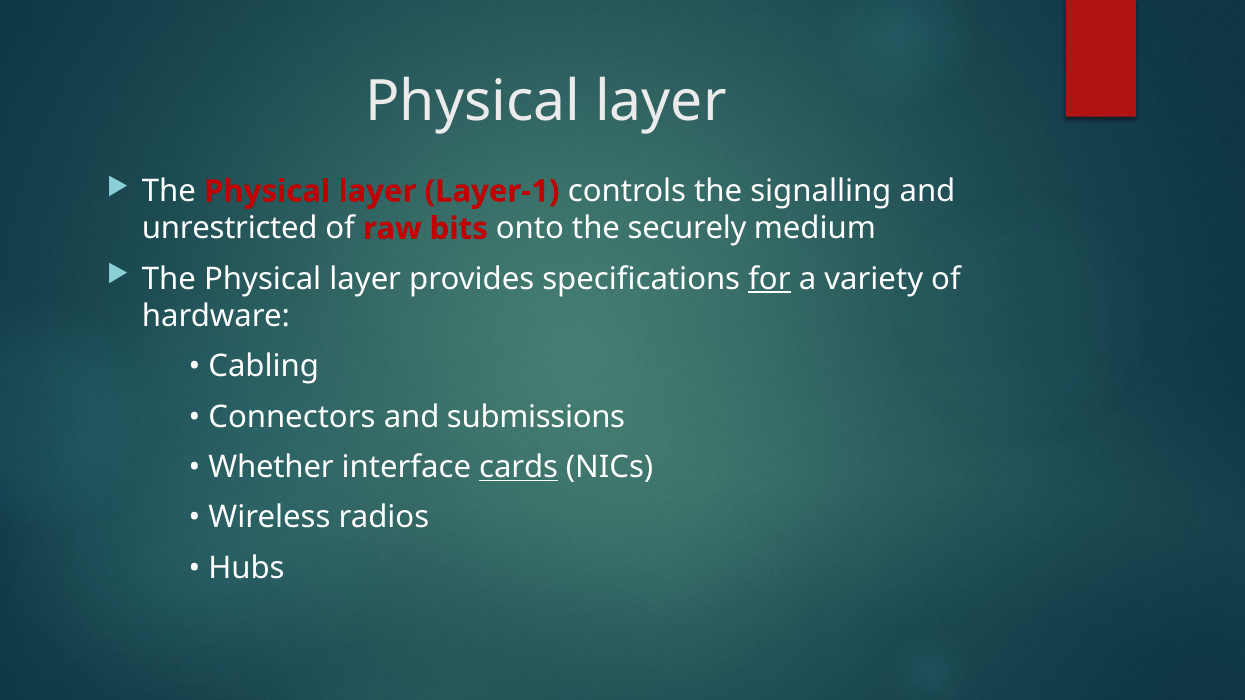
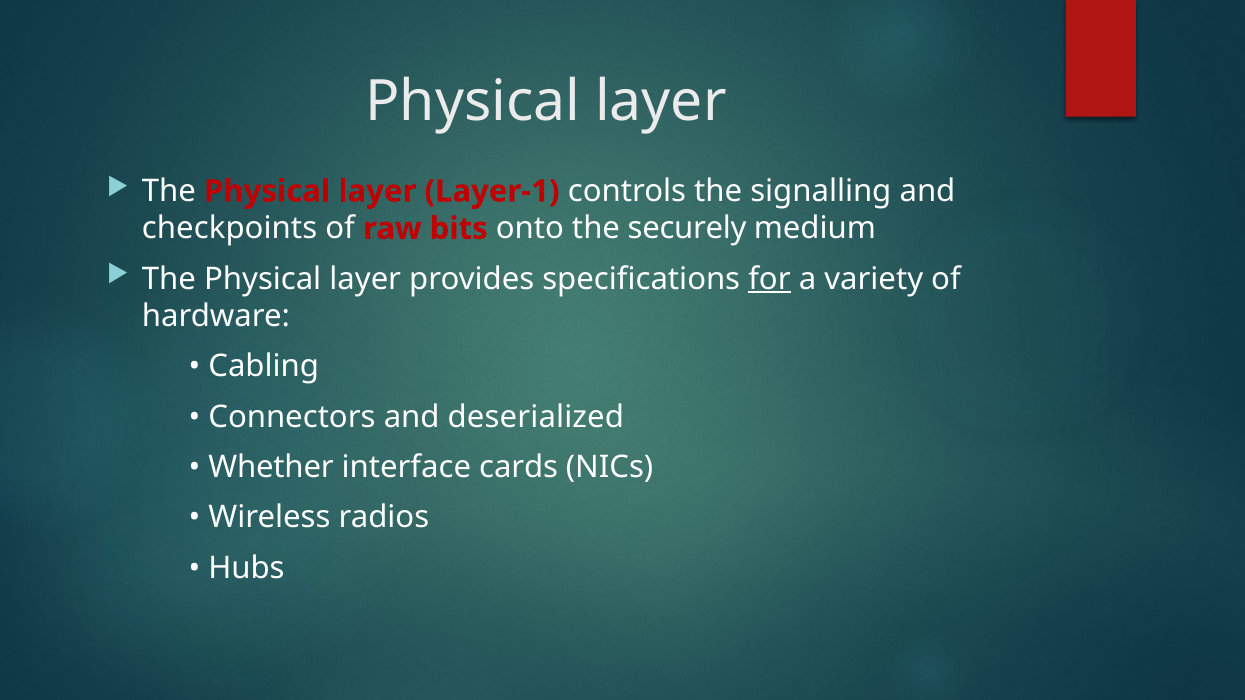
unrestricted: unrestricted -> checkpoints (230, 229)
submissions: submissions -> deserialized (536, 417)
cards underline: present -> none (519, 467)
